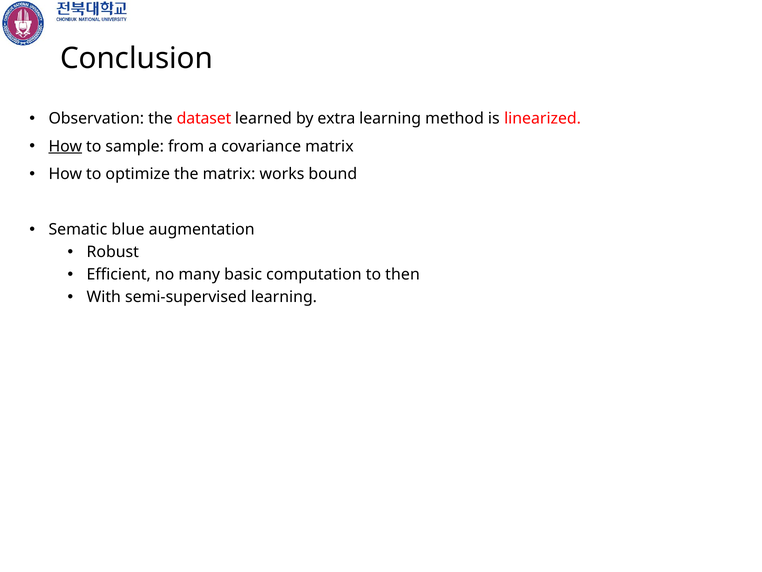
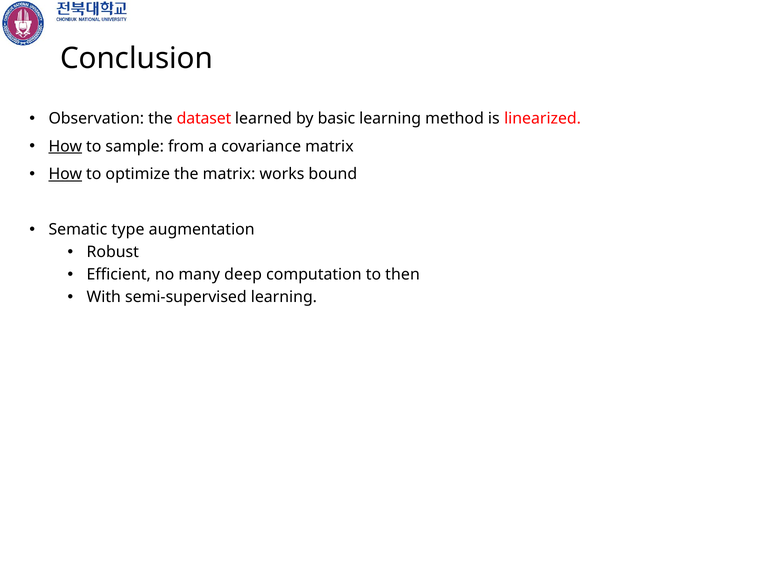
extra: extra -> basic (336, 119)
How underline: none -> present (65, 174)
blue: blue -> type (128, 229)
basic: basic -> deep (243, 274)
